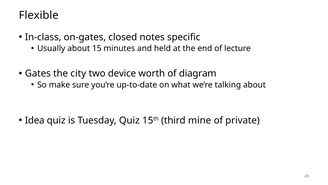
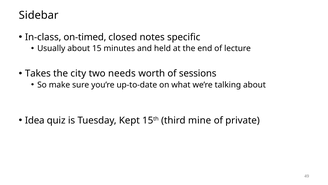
Flexible: Flexible -> Sidebar (39, 15)
on-gates: on-gates -> on-timed (85, 37)
Gates: Gates -> Takes (38, 73)
device: device -> needs (122, 73)
diagram: diagram -> sessions (198, 73)
Tuesday Quiz: Quiz -> Kept (129, 120)
